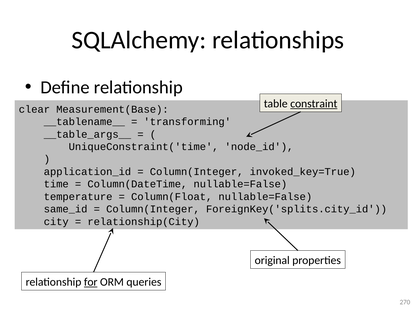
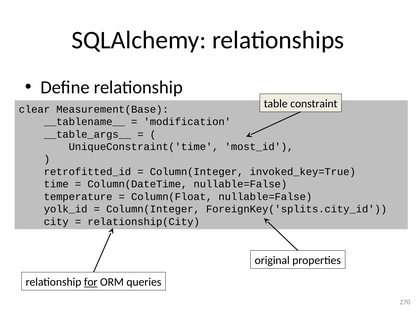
constraint underline: present -> none (314, 104)
transforming: transforming -> modification (187, 122)
node_id: node_id -> most_id (259, 147)
application_id: application_id -> retrofitted_id (87, 172)
same_id: same_id -> yolk_id (66, 209)
